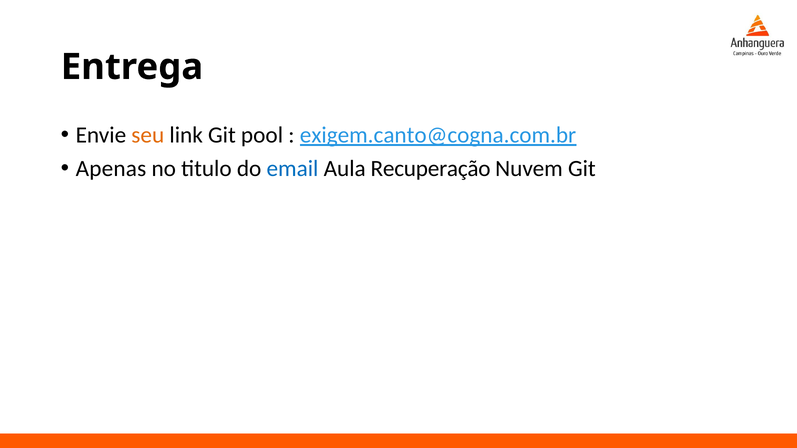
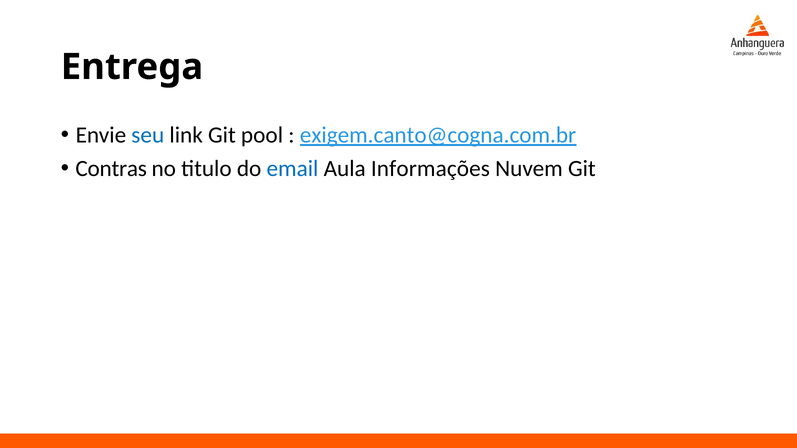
seu colour: orange -> blue (148, 135)
Apenas: Apenas -> Contras (111, 169)
Recuperação: Recuperação -> Informações (430, 169)
